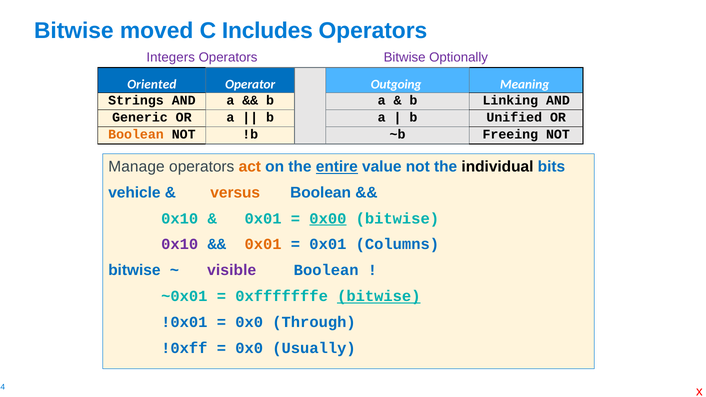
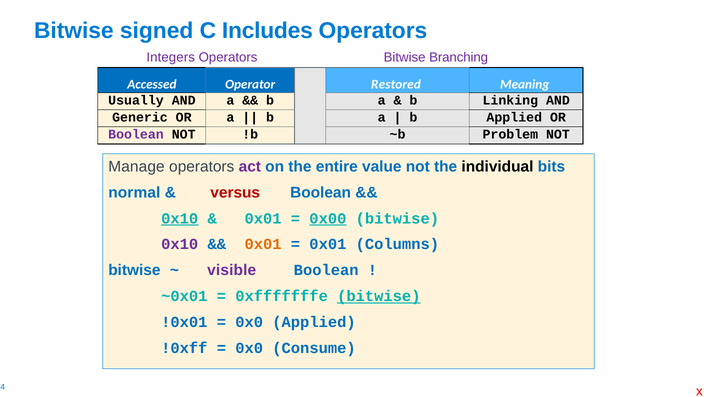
moved: moved -> signed (157, 31)
Optionally: Optionally -> Branching (459, 58)
Oriented: Oriented -> Accessed (152, 84)
Outgoing: Outgoing -> Restored (396, 84)
Strings: Strings -> Usually (136, 100)
b Unified: Unified -> Applied (514, 118)
Boolean colour: orange -> purple (136, 135)
Freeing: Freeing -> Problem (510, 135)
act colour: orange -> purple (250, 167)
entire underline: present -> none (337, 167)
vehicle: vehicle -> normal (134, 193)
versus colour: orange -> red (235, 193)
0x10 underline: none -> present (180, 219)
0x0 Through: Through -> Applied (314, 322)
Usually: Usually -> Consume (314, 348)
